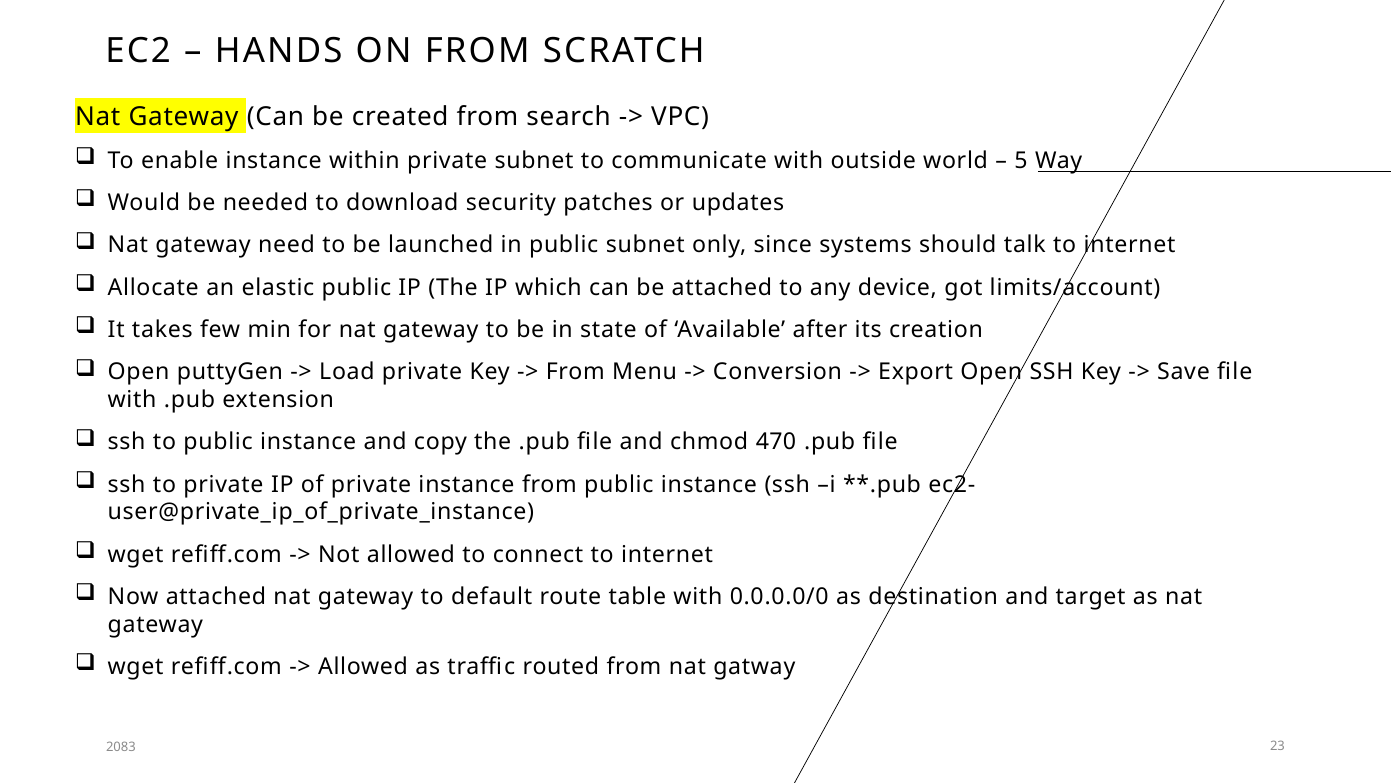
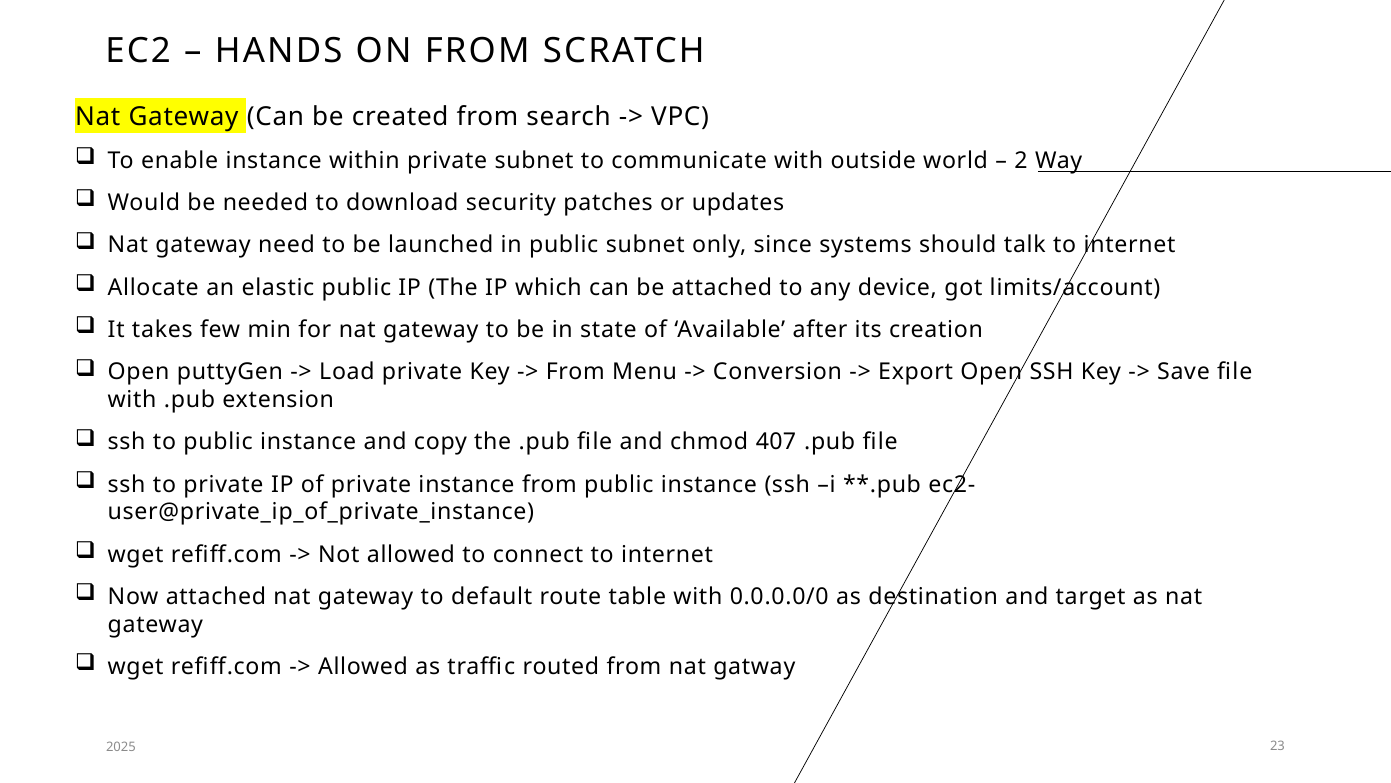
5: 5 -> 2 (1021, 161)
470: 470 -> 407 (776, 442)
2083: 2083 -> 2025 (121, 747)
